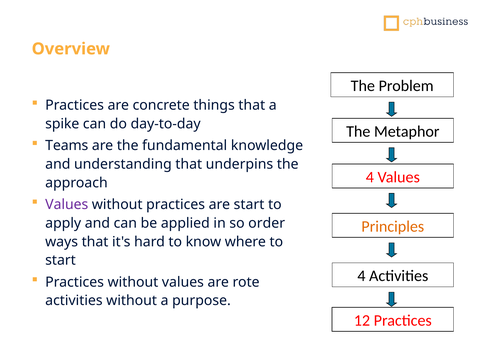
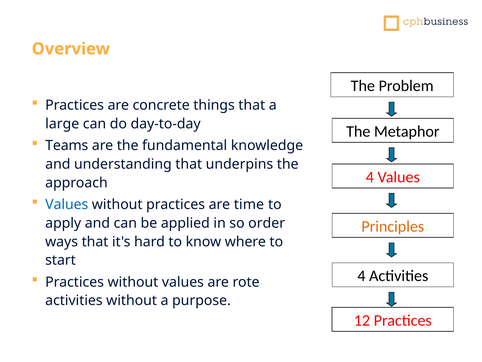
spike: spike -> large (62, 124)
Values colour: purple -> blue (67, 204)
are start: start -> time (249, 204)
